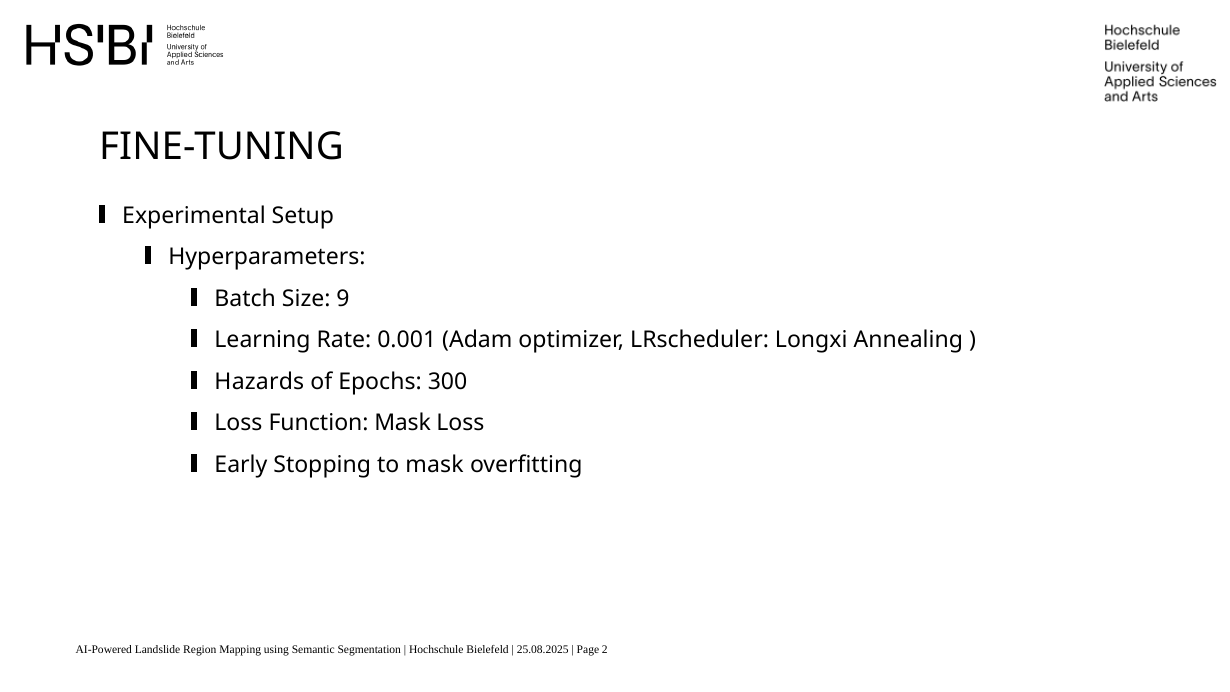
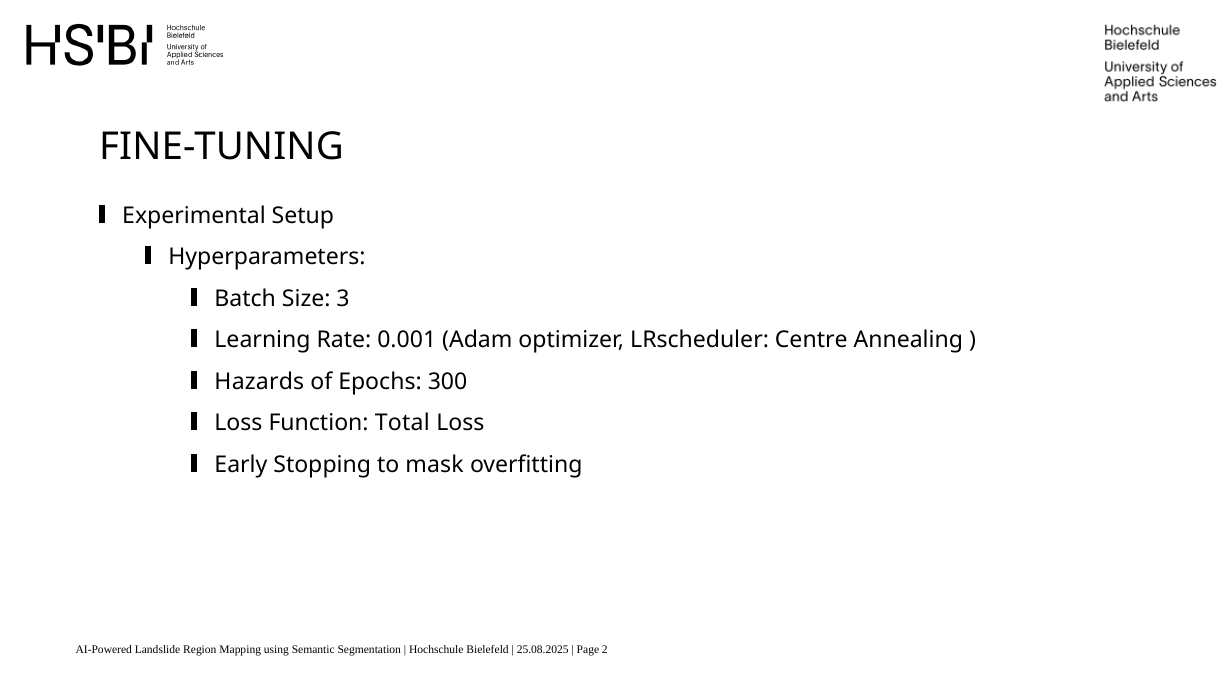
9: 9 -> 3 (343, 298)
Longxi: Longxi -> Centre (811, 340)
Function Mask: Mask -> Total (402, 423)
